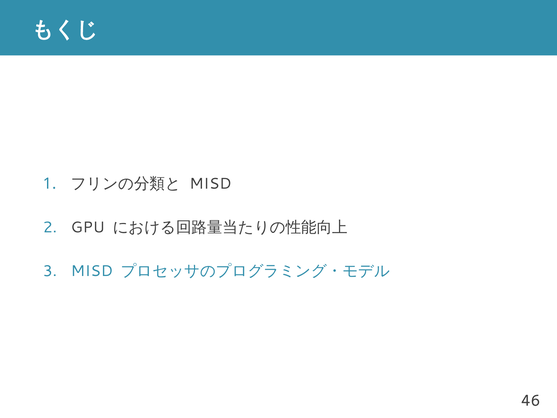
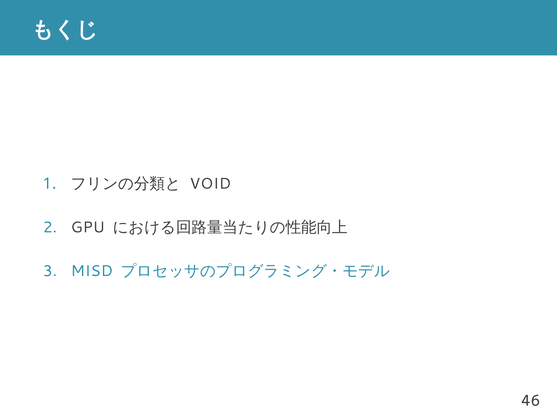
MISD: MISD -> VOID (210, 184)
